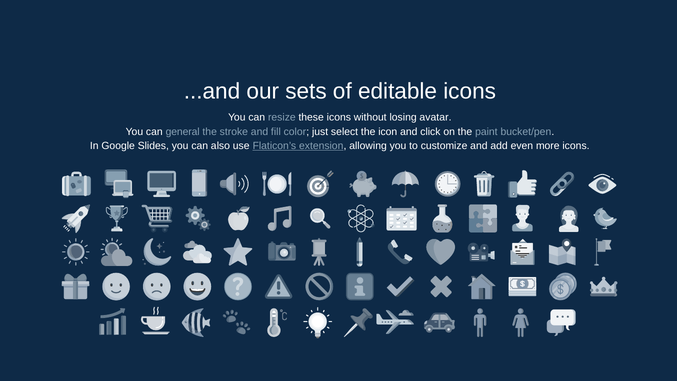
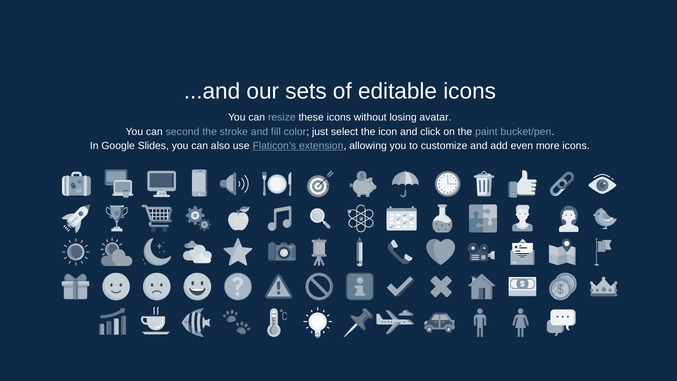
general: general -> second (183, 132)
